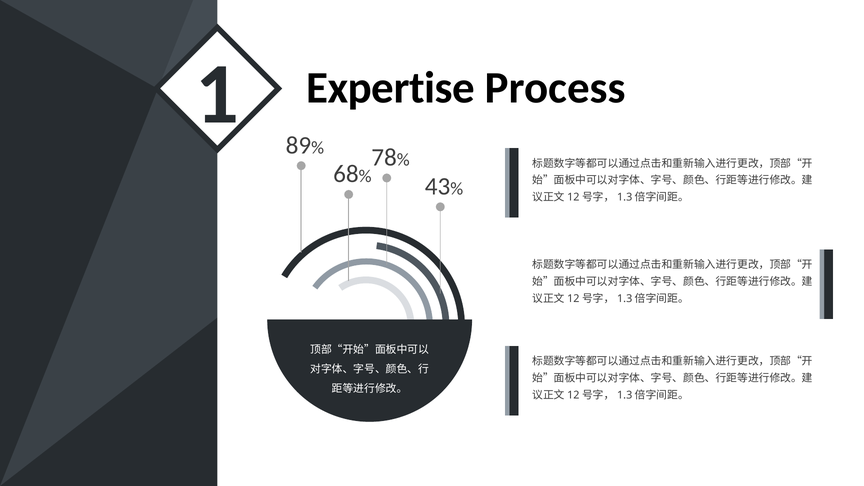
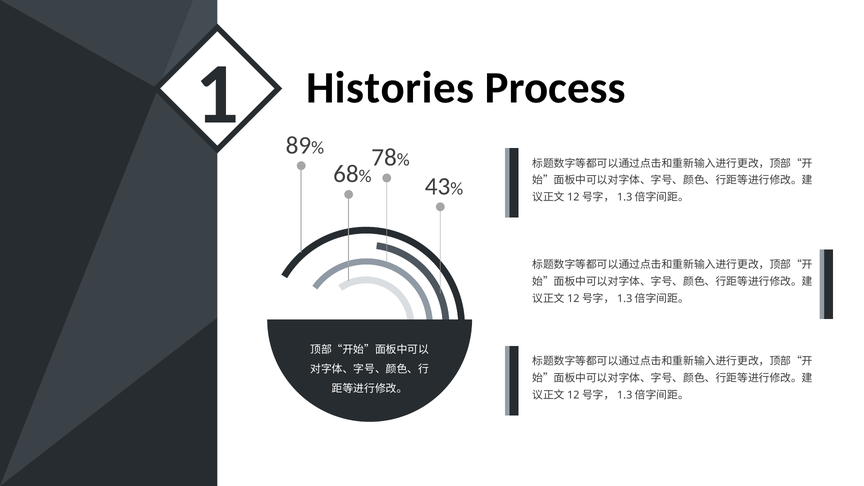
Expertise: Expertise -> Histories (390, 88)
